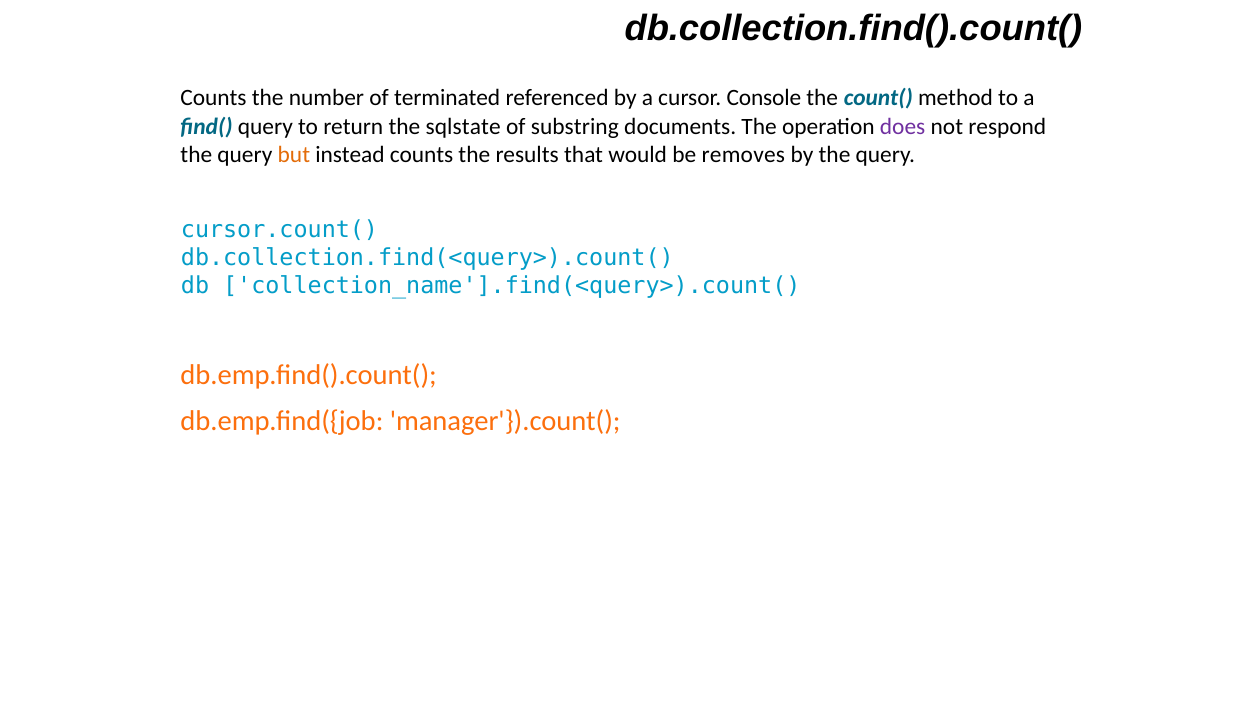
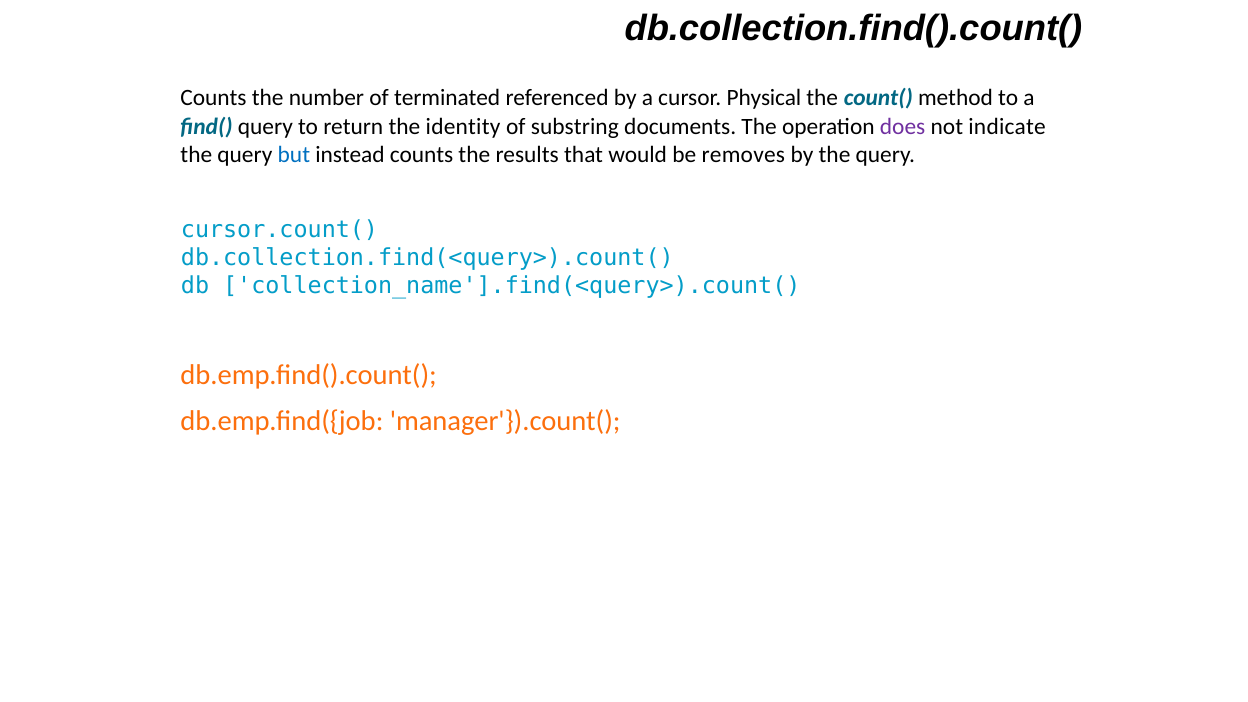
Console: Console -> Physical (764, 98)
sqlstate: sqlstate -> identity (463, 126)
respond: respond -> indicate (1007, 126)
but colour: orange -> blue (294, 154)
